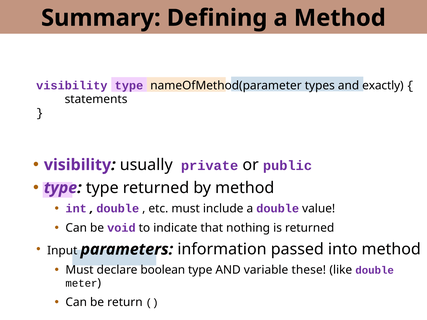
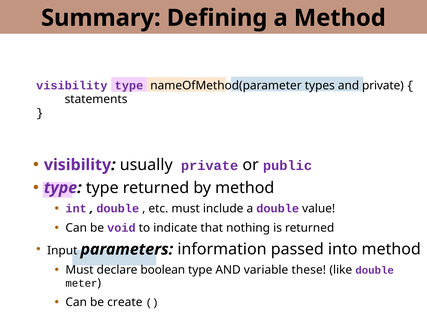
and exactly: exactly -> private (383, 86)
return: return -> create (125, 302)
